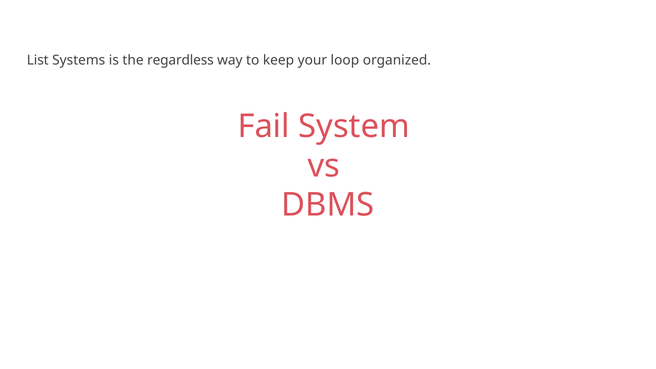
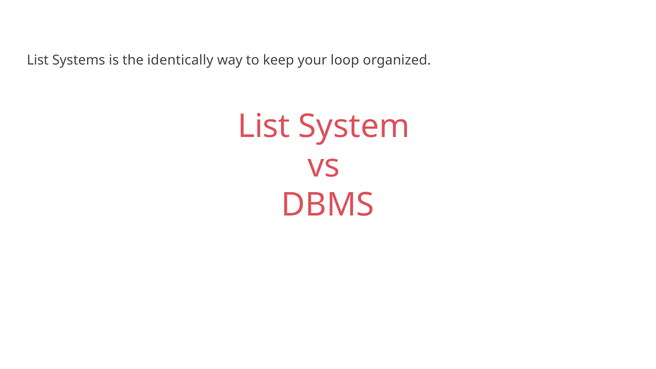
regardless: regardless -> identically (180, 60)
Fail: Fail -> List (264, 126)
